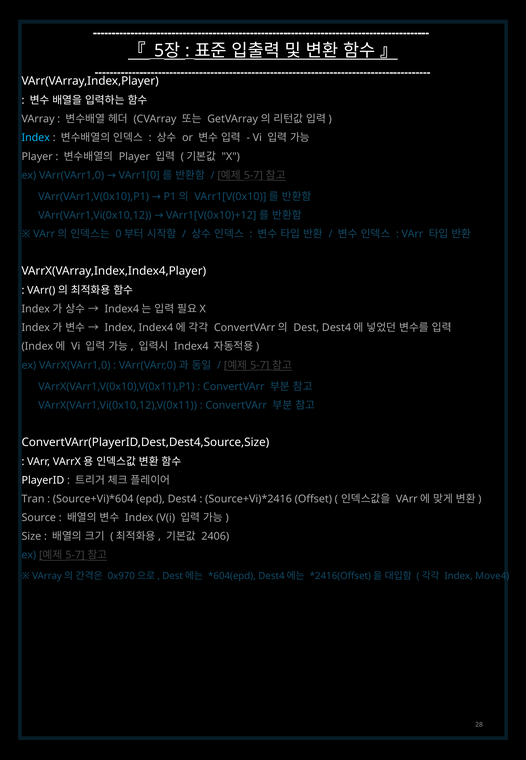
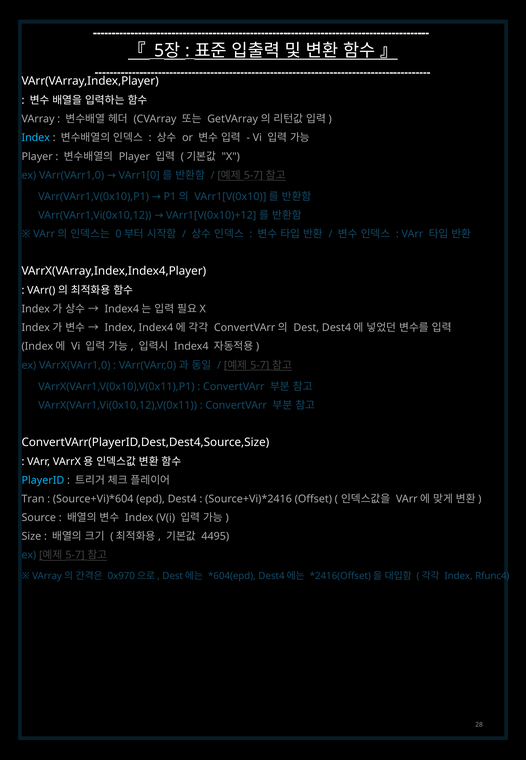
PlayerID colour: white -> light blue (43, 480)
2406: 2406 -> 4495 (215, 536)
Move4: Move4 -> Rfunc4 (492, 576)
